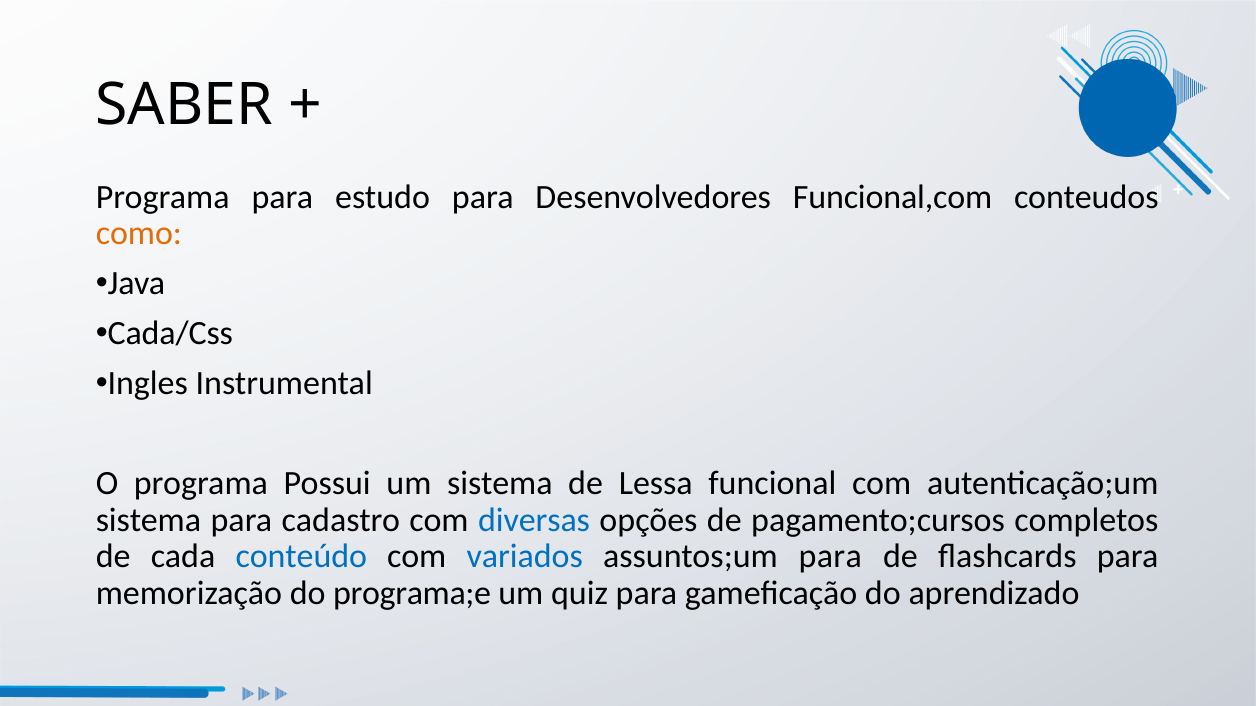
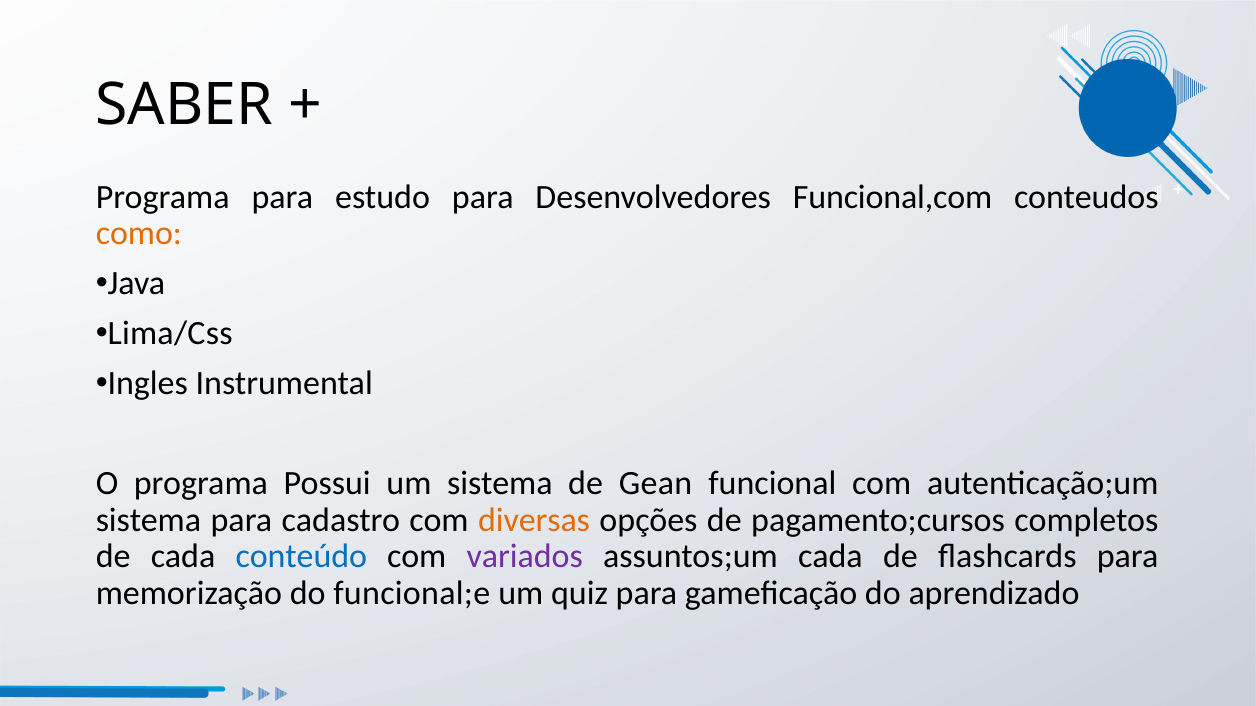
Cada/Css: Cada/Css -> Lima/Css (170, 334)
Lessa: Lessa -> Gean (656, 483)
diversas colour: blue -> orange (534, 520)
variados colour: blue -> purple (525, 557)
assuntos;um para: para -> cada (830, 557)
programa;e: programa;e -> funcional;e (412, 594)
